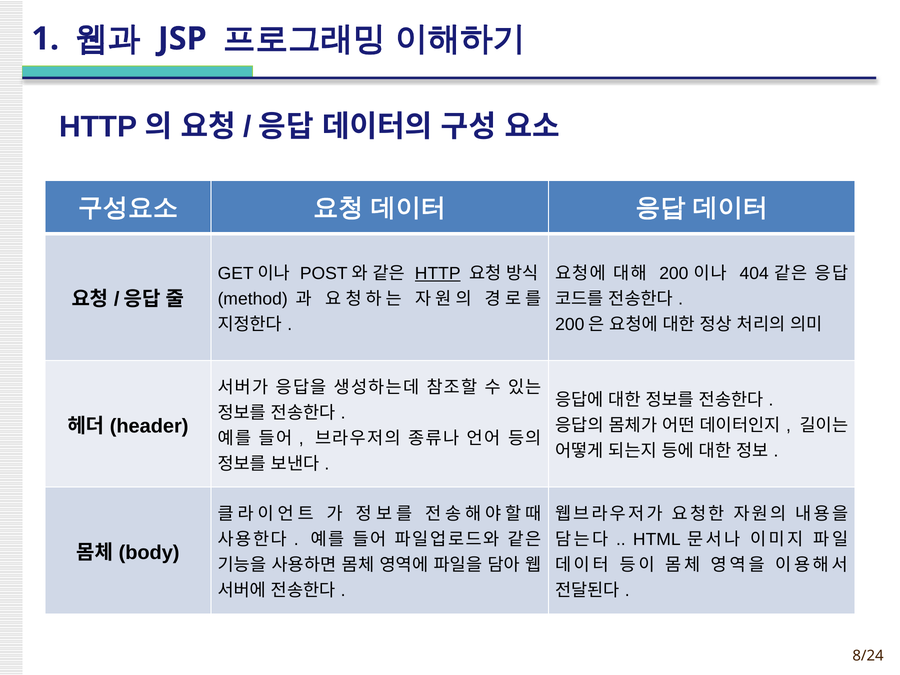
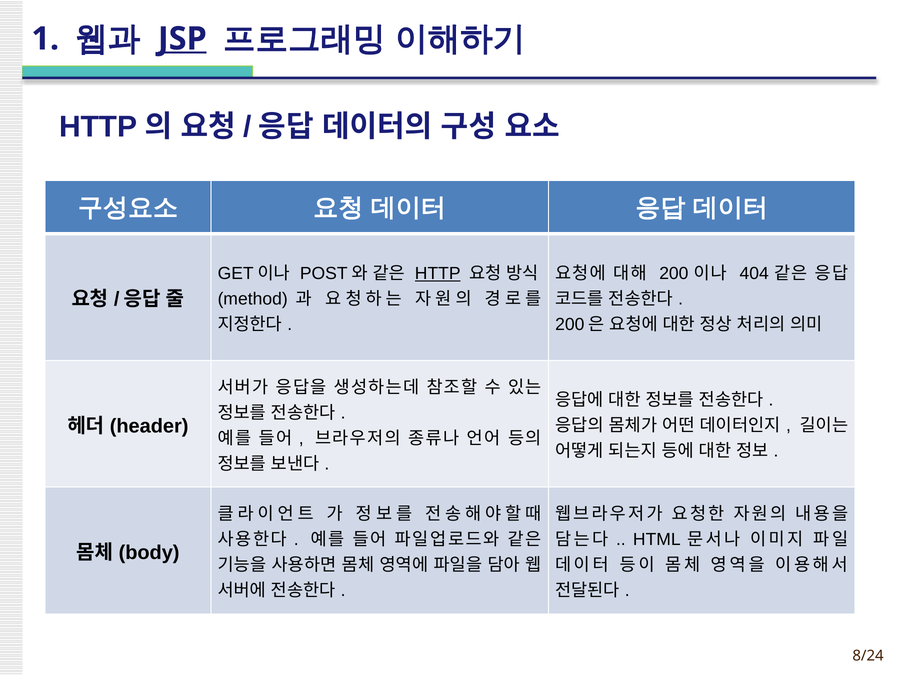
JSP underline: none -> present (182, 39)
